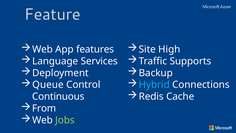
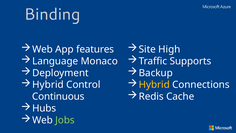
Feature: Feature -> Binding (52, 14)
Services: Services -> Monaco (99, 61)
Queue: Queue -> Hybrid (48, 85)
Hybrid colour: light blue -> yellow (154, 85)
From: From -> Hubs (44, 108)
